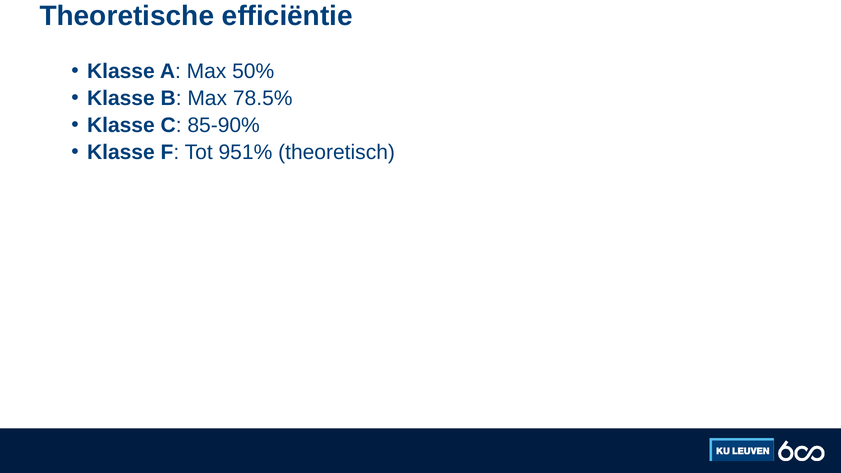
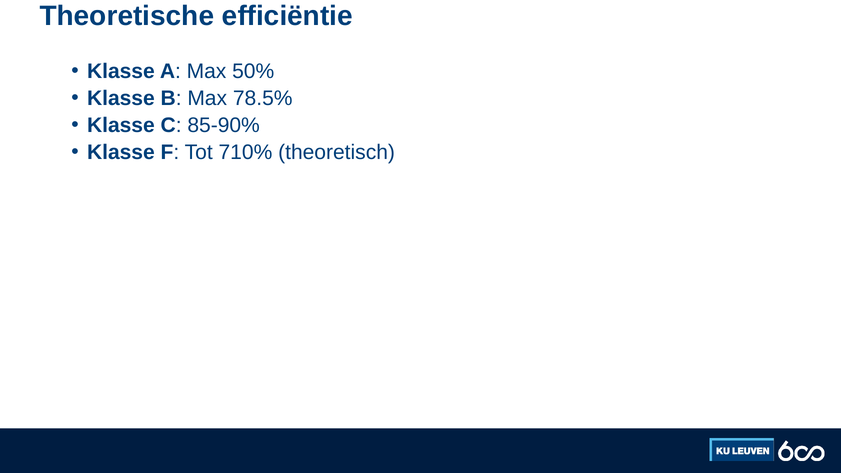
951%: 951% -> 710% (245, 152)
